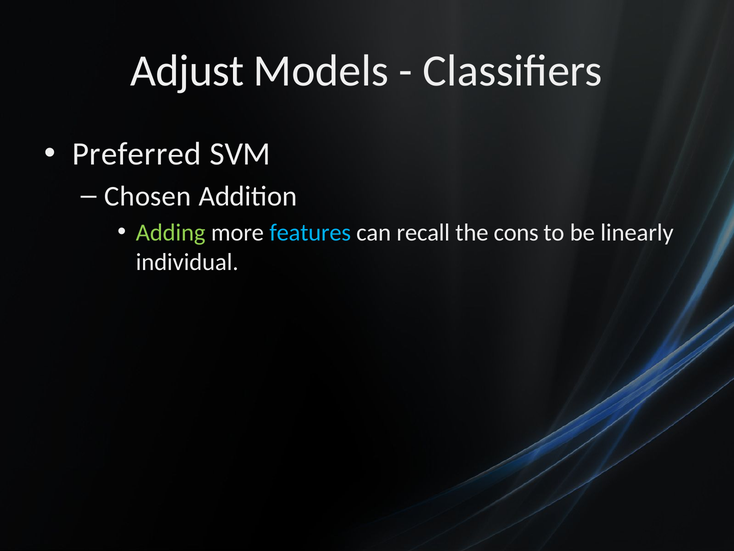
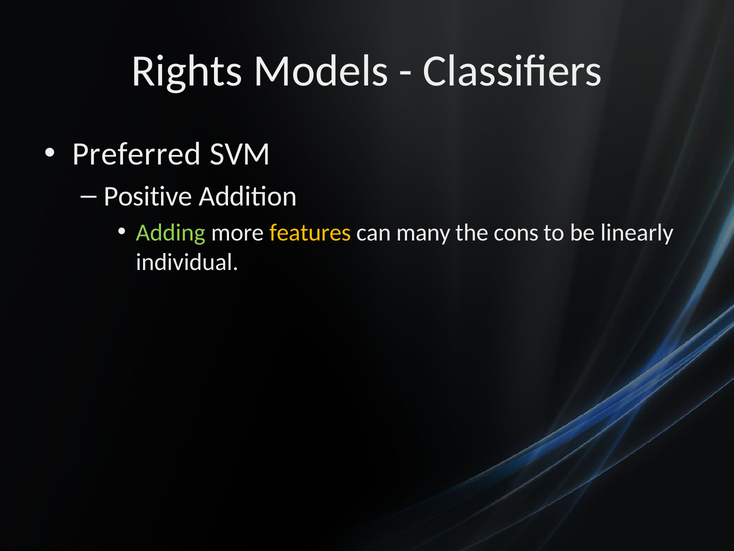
Adjust: Adjust -> Rights (187, 71)
Chosen: Chosen -> Positive (148, 196)
features colour: light blue -> yellow (310, 233)
recall: recall -> many (423, 233)
